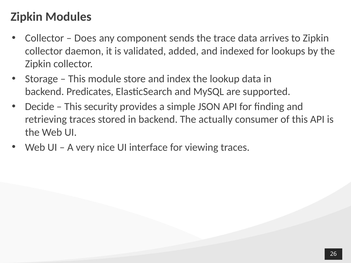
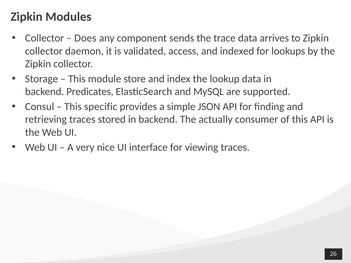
added: added -> access (184, 51)
Decide: Decide -> Consul (40, 107)
security: security -> specific (101, 107)
